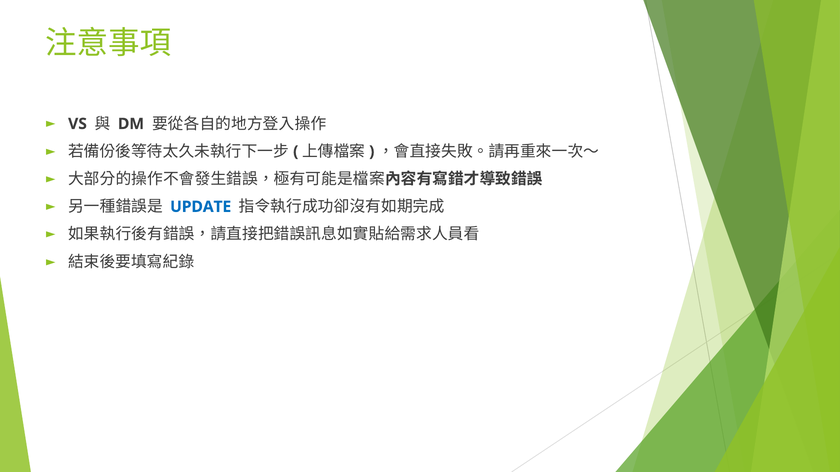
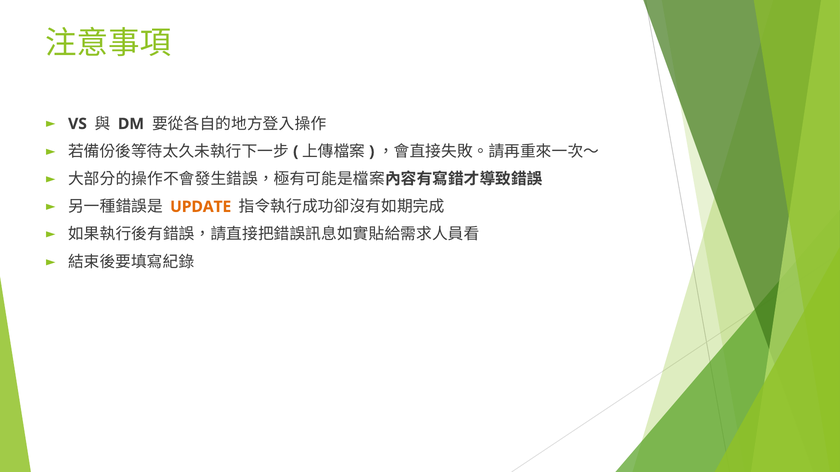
UPDATE colour: blue -> orange (201, 207)
